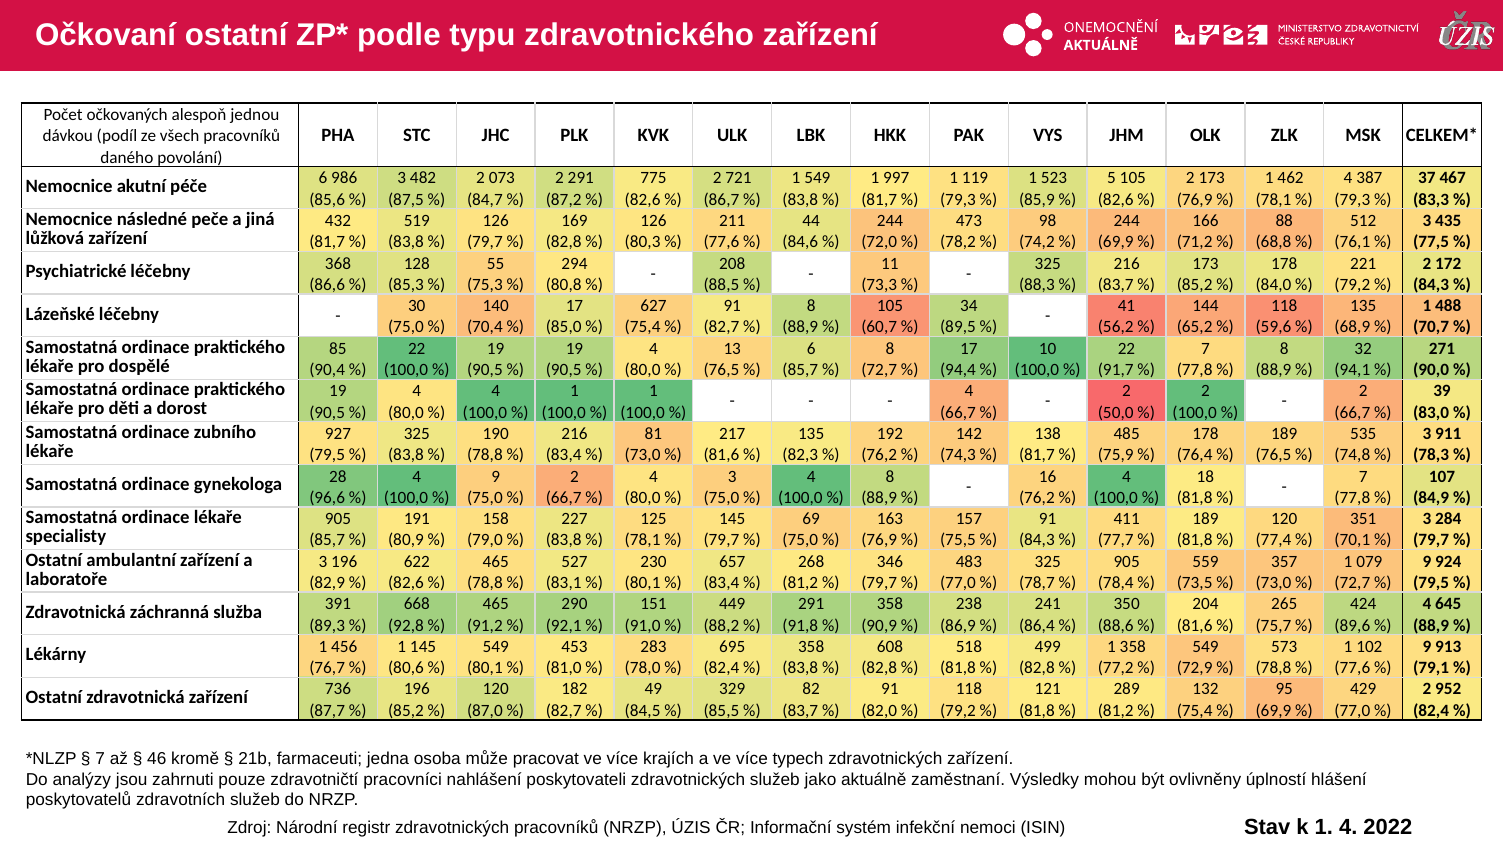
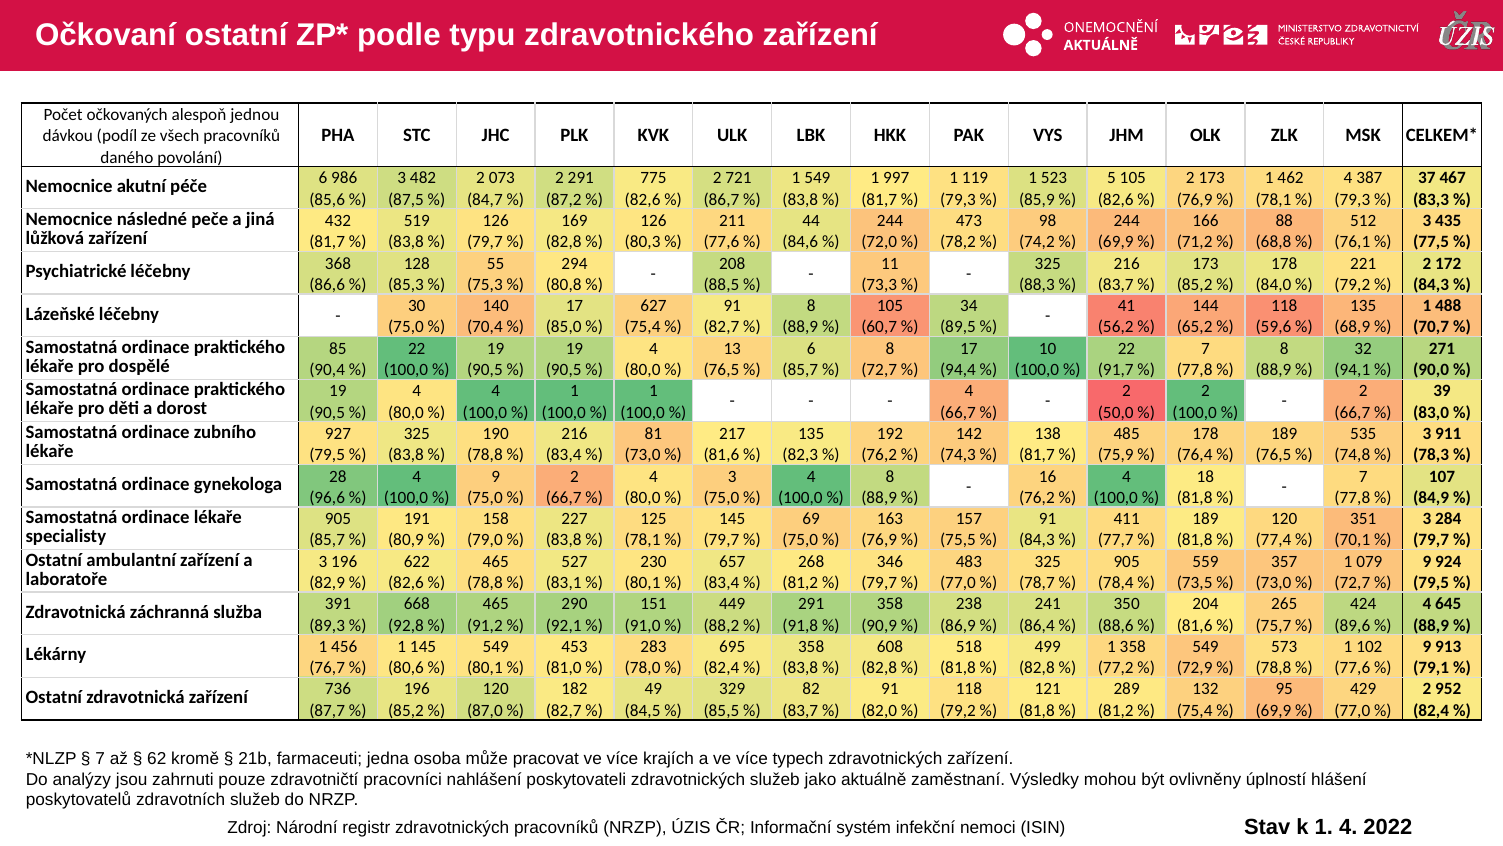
46: 46 -> 62 (157, 758)
